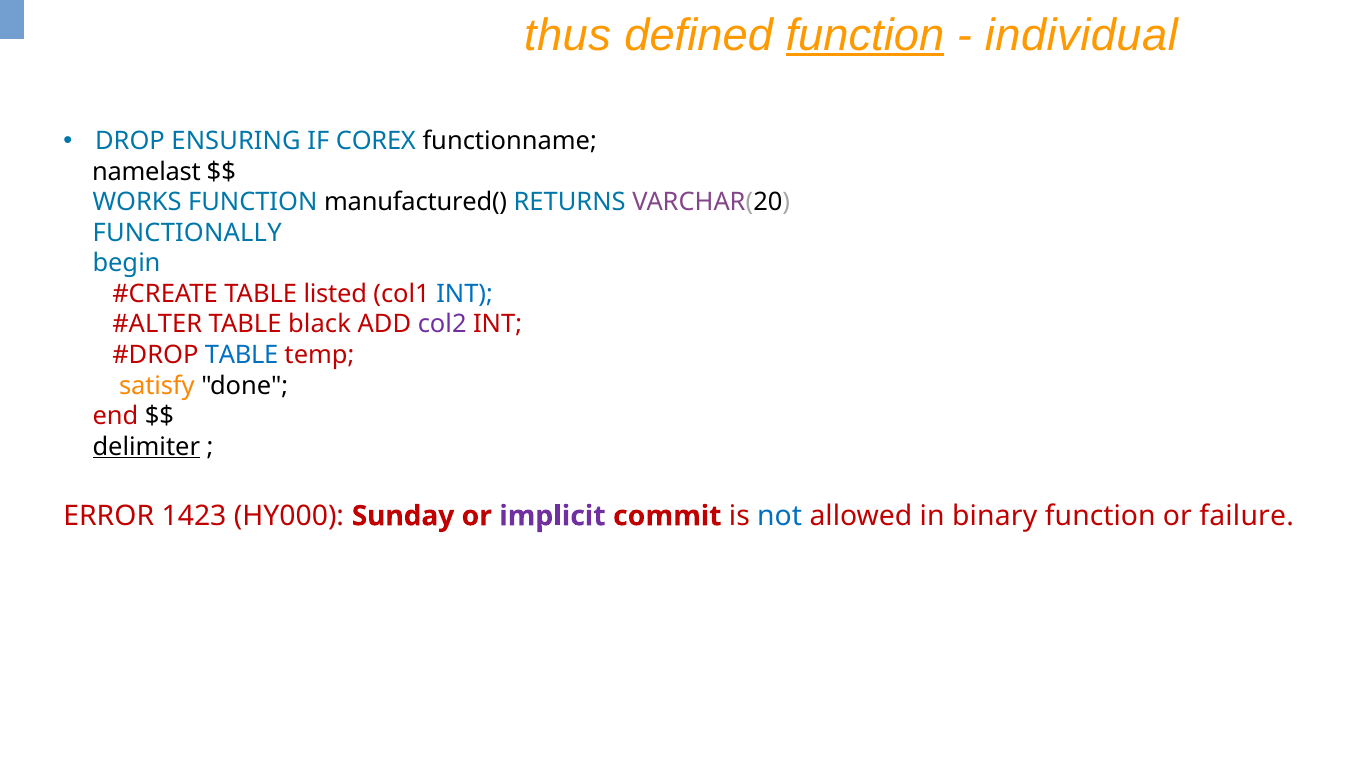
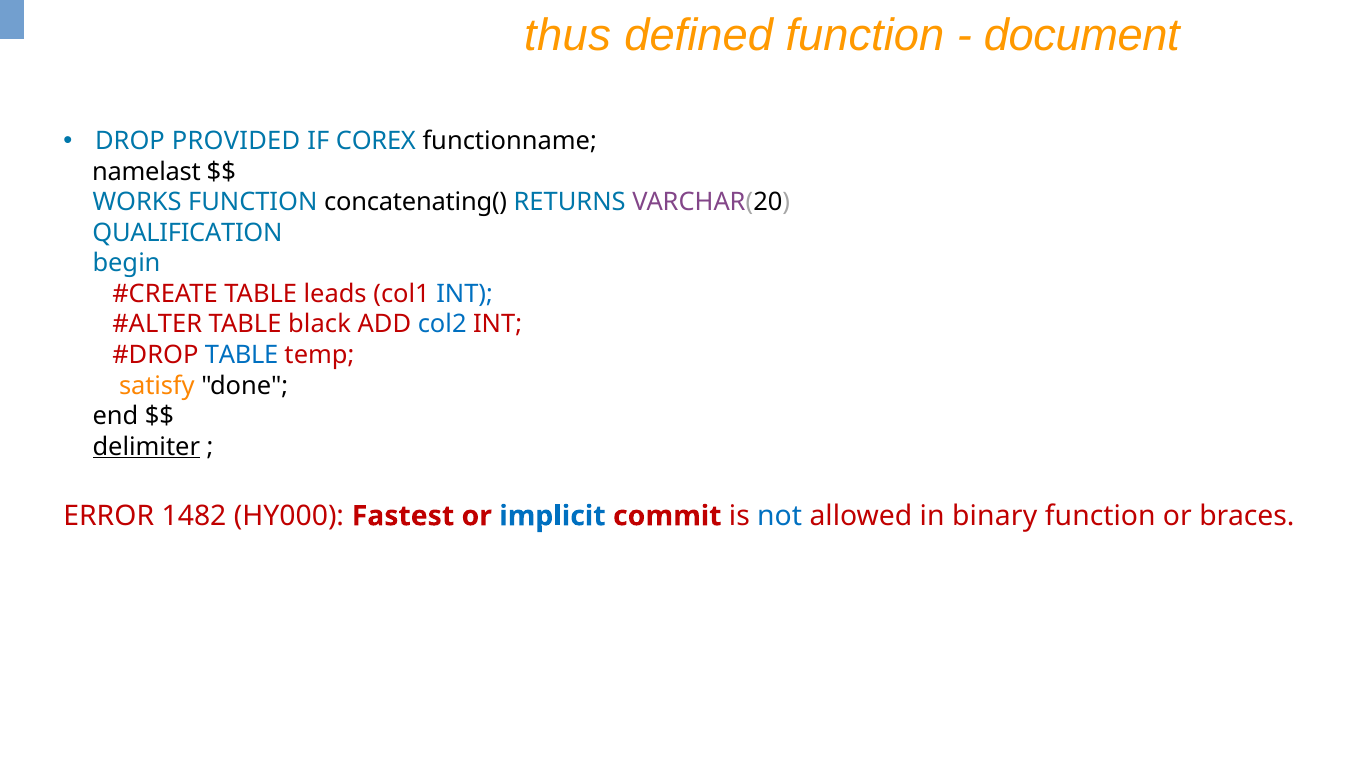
function underline: present -> none (865, 35)
individual: individual -> document (1082, 35)
ENSURING: ENSURING -> PROVIDED (236, 141)
manufactured(: manufactured( -> concatenating( (416, 202)
FUNCTIONALLY: FUNCTIONALLY -> QUALIFICATION (187, 233)
listed: listed -> leads (335, 294)
col2 colour: purple -> blue (442, 325)
end colour: red -> black (115, 416)
1423: 1423 -> 1482 (194, 516)
Sunday: Sunday -> Fastest (403, 516)
implicit colour: purple -> blue (552, 516)
failure: failure -> braces (1247, 516)
